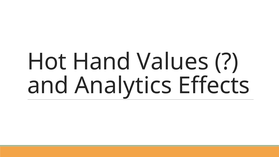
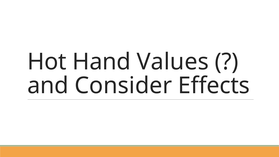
Analytics: Analytics -> Consider (123, 86)
